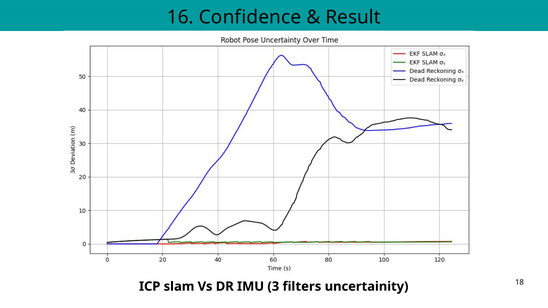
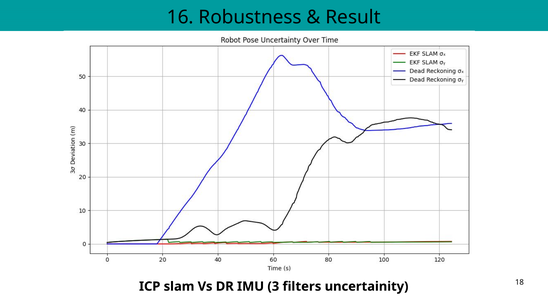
Confidence: Confidence -> Robustness (250, 17)
